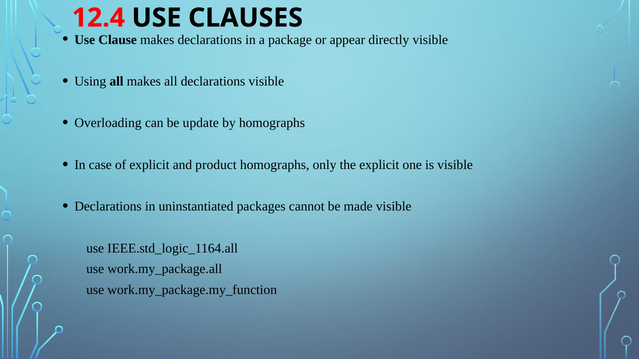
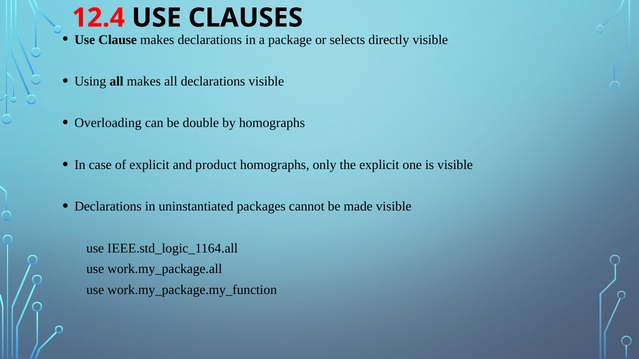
appear: appear -> selects (347, 40)
update: update -> double (201, 123)
